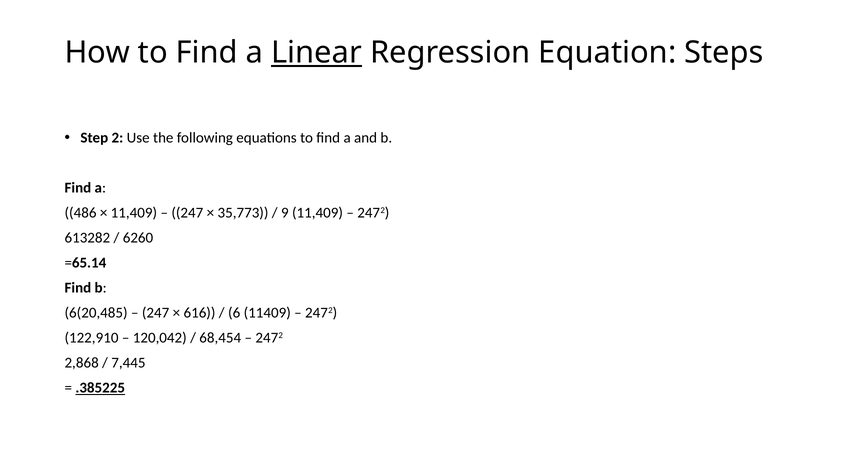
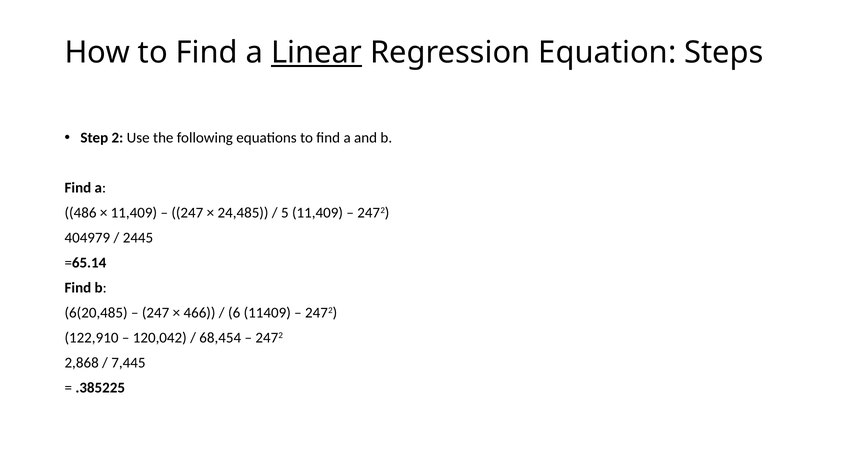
35,773: 35,773 -> 24,485 (243, 213)
9: 9 -> 5 (285, 213)
613282: 613282 -> 404979 (87, 238)
6260: 6260 -> 2445 (138, 238)
616: 616 -> 466 (200, 313)
.385225 underline: present -> none (100, 388)
